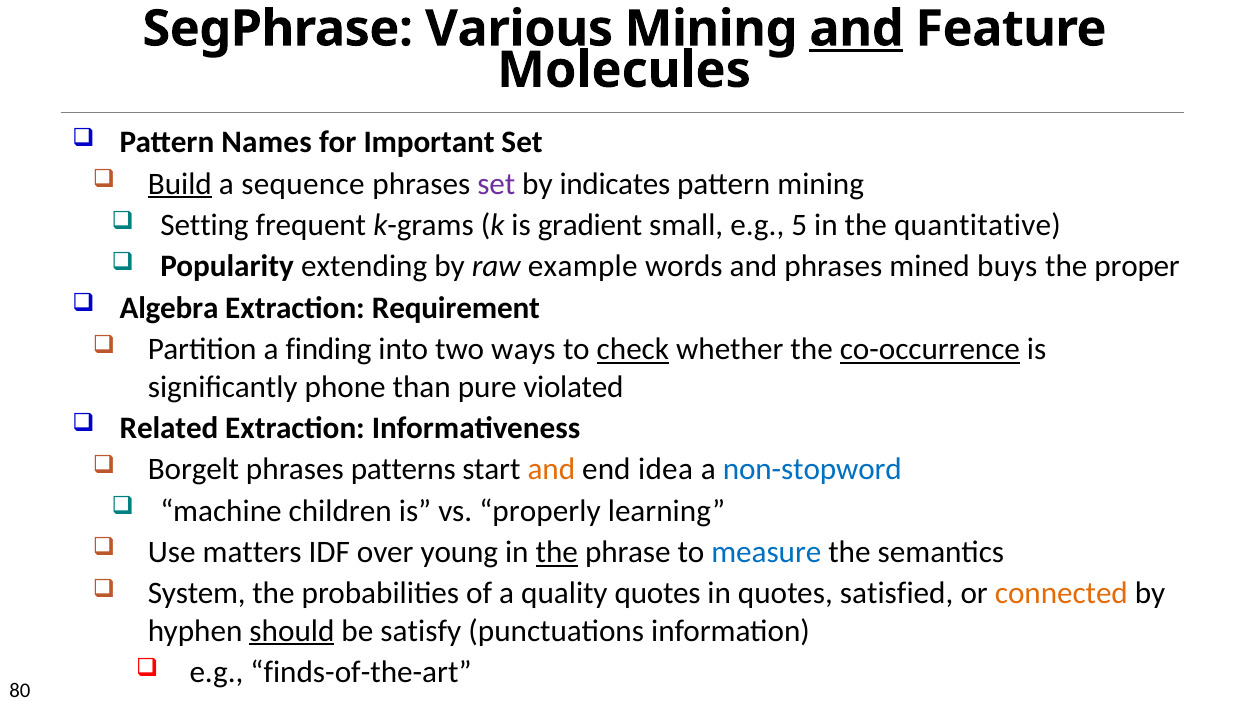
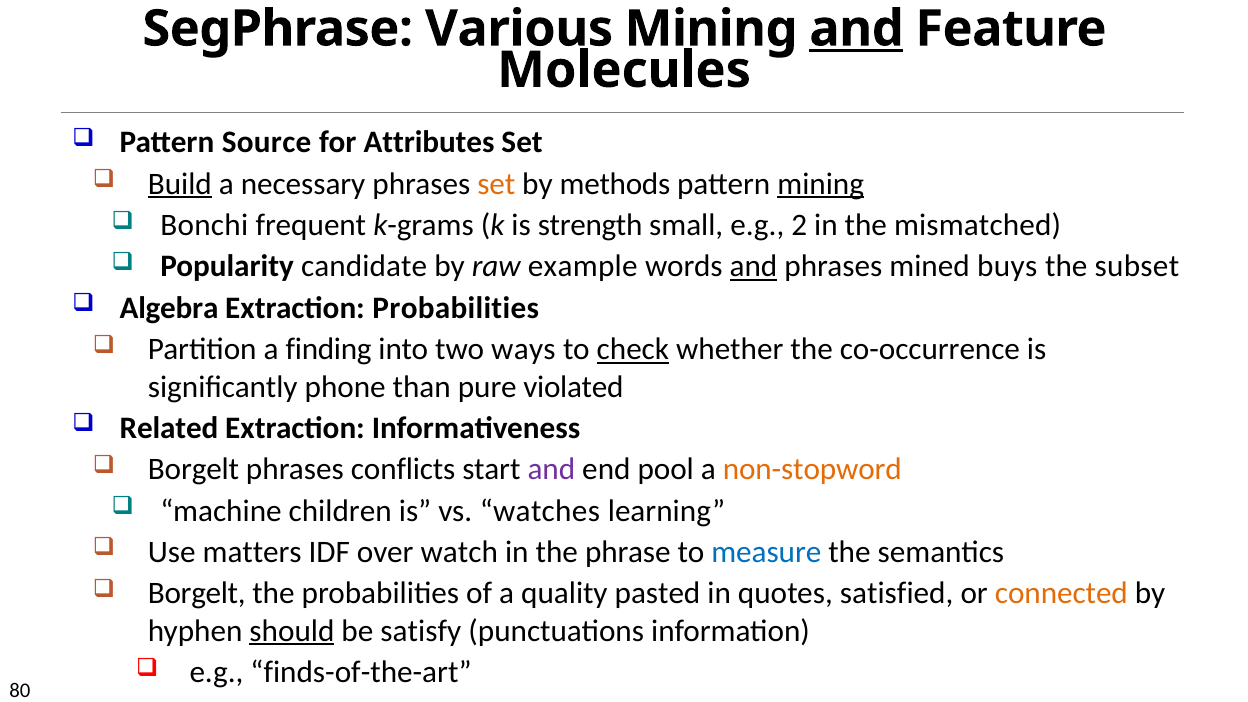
Names: Names -> Source (267, 143)
Important: Important -> Attributes (429, 143)
sequence: sequence -> necessary (303, 184)
set colour: purple -> orange (496, 184)
indicates: indicates -> methods (615, 184)
mining underline: none -> present (821, 184)
Setting: Setting -> Bonchi (204, 225)
gradient: gradient -> strength (590, 225)
5: 5 -> 2 (799, 225)
quantitative: quantitative -> mismatched (978, 225)
extending: extending -> candidate (364, 267)
and underline: none -> present (753, 267)
proper: proper -> subset (1137, 267)
Extraction Requirement: Requirement -> Probabilities (456, 308)
co-occurrence underline: present -> none (930, 349)
patterns: patterns -> conflicts (403, 469)
and colour: orange -> purple (551, 469)
idea: idea -> pool (666, 469)
non-stopword colour: blue -> orange (812, 469)
properly: properly -> watches (540, 511)
young: young -> watch (459, 552)
the underline: present -> none (557, 552)
System: System -> Borgelt (197, 593)
quality quotes: quotes -> pasted (658, 593)
